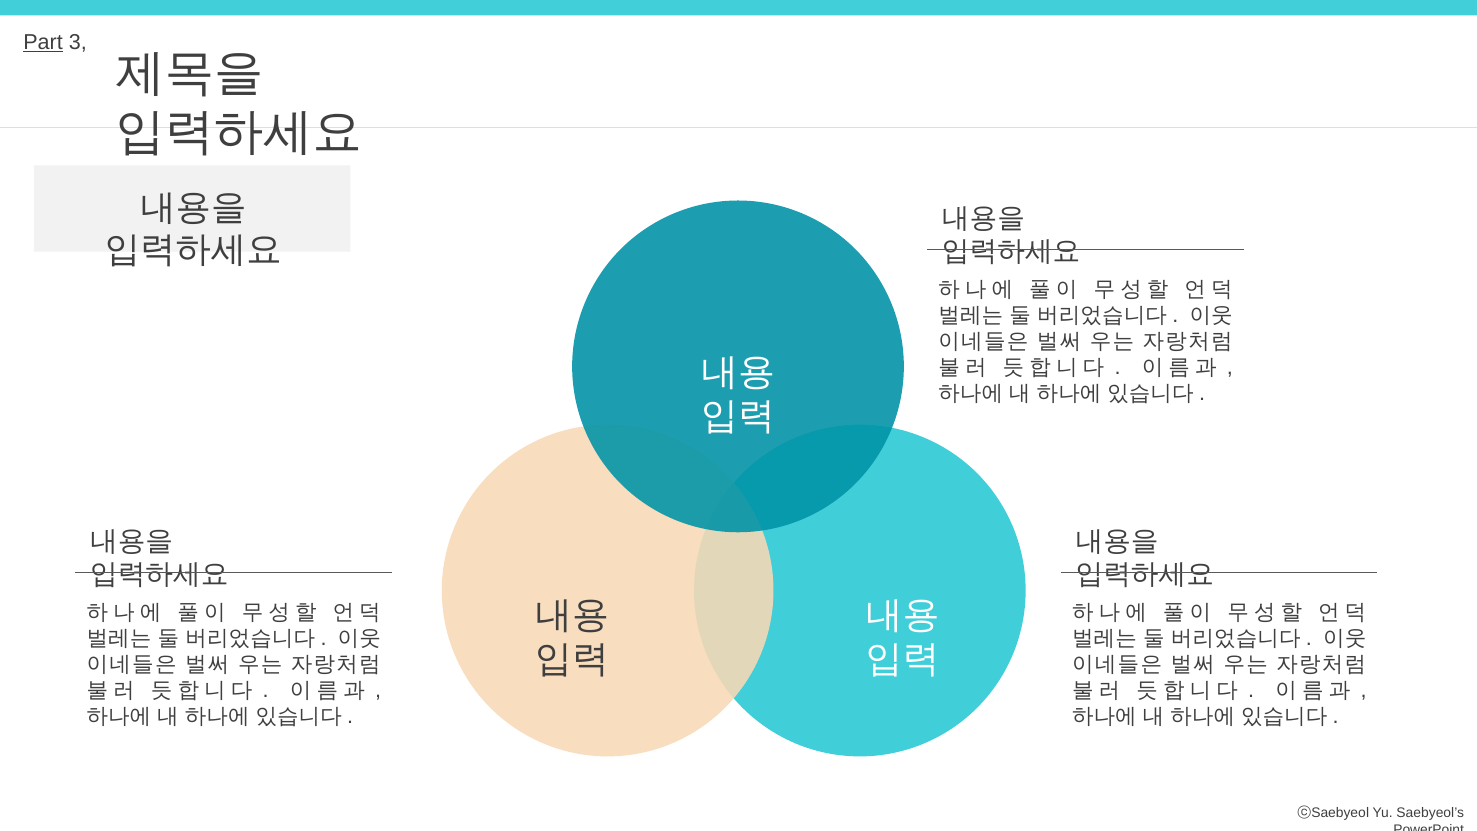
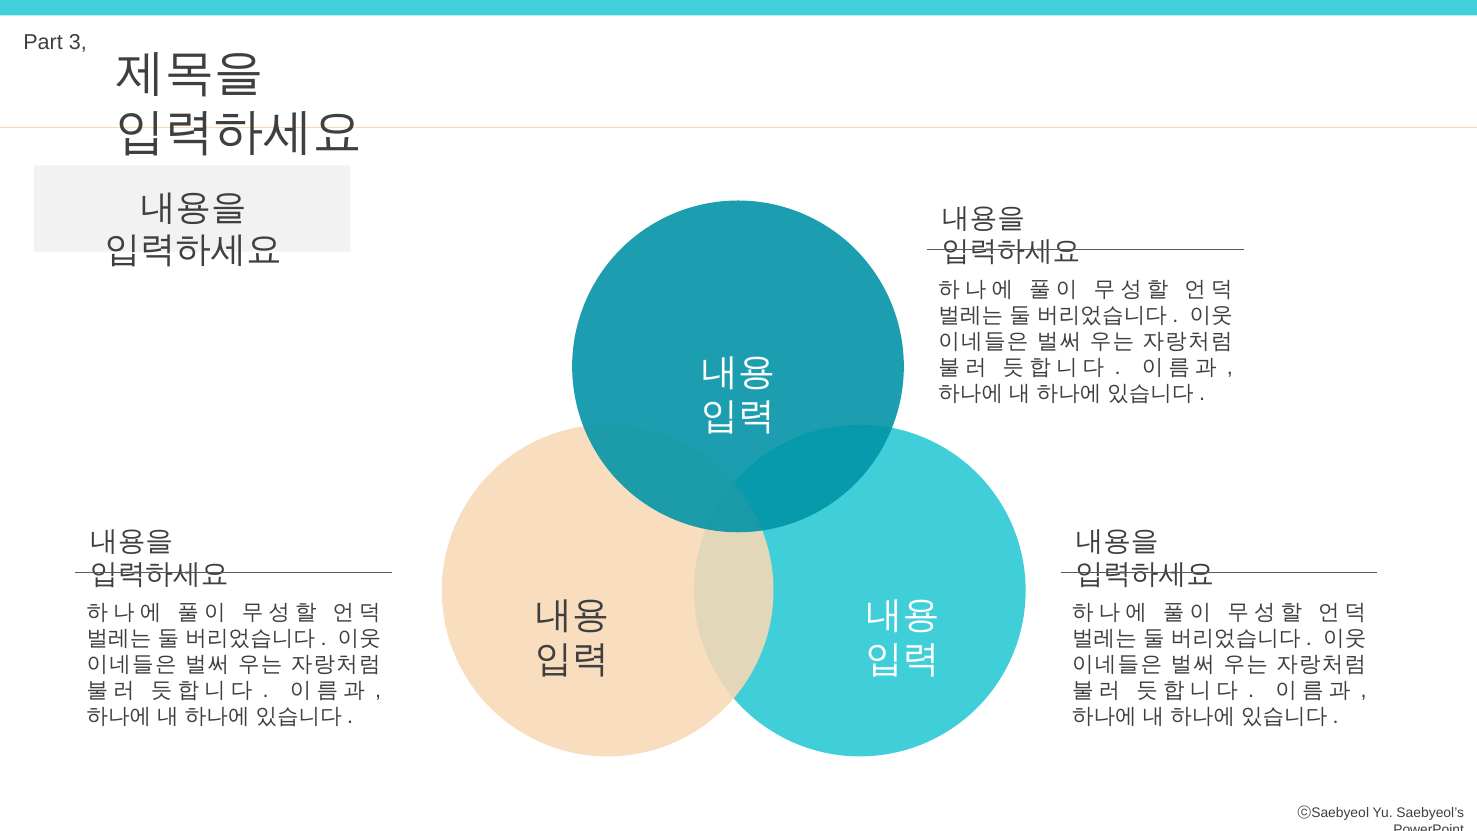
Part underline: present -> none (43, 42)
